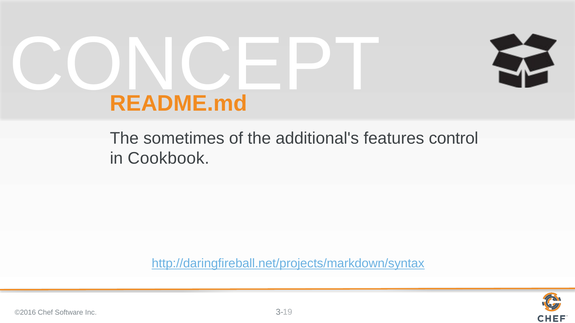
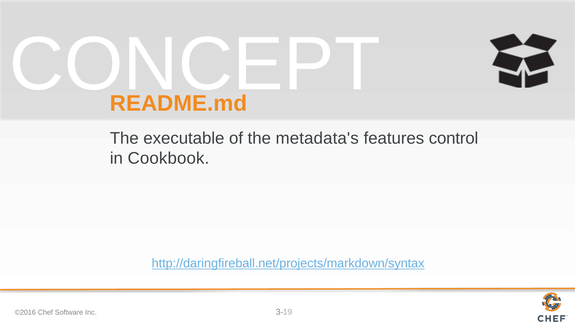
sometimes: sometimes -> executable (184, 138)
additional's: additional's -> metadata's (317, 138)
